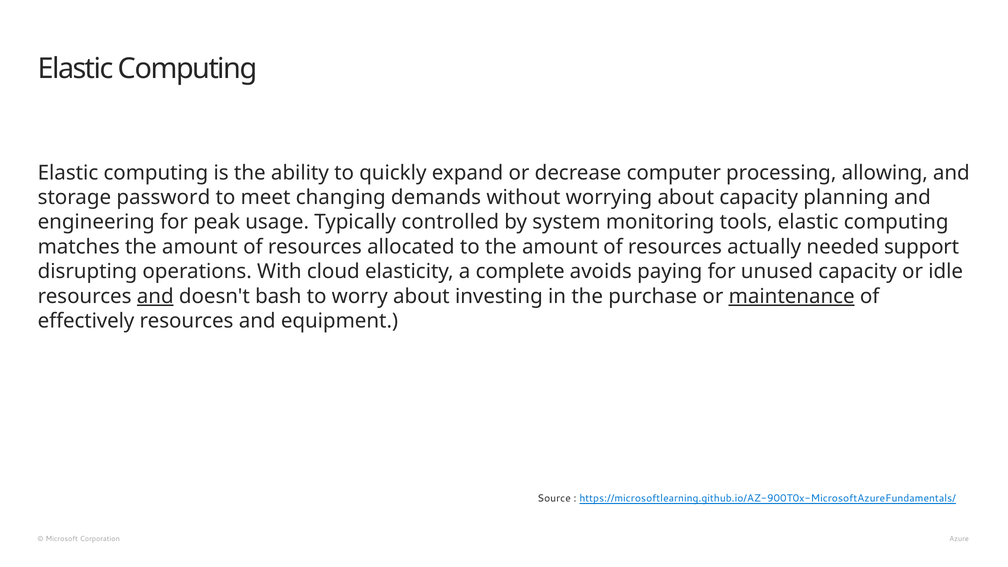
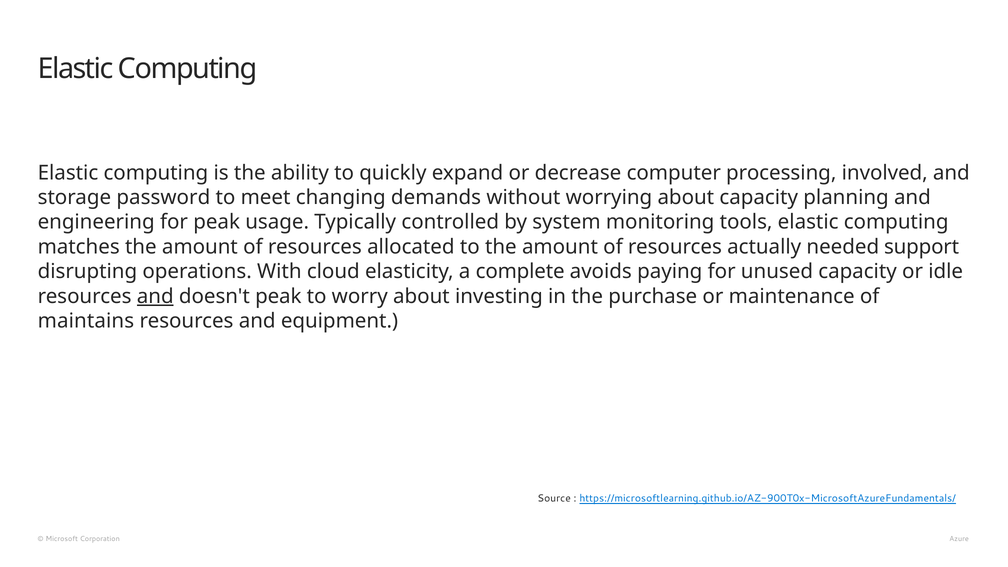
allowing: allowing -> involved (885, 173)
doesn't bash: bash -> peak (278, 296)
maintenance underline: present -> none (792, 296)
effectively: effectively -> maintains (86, 321)
